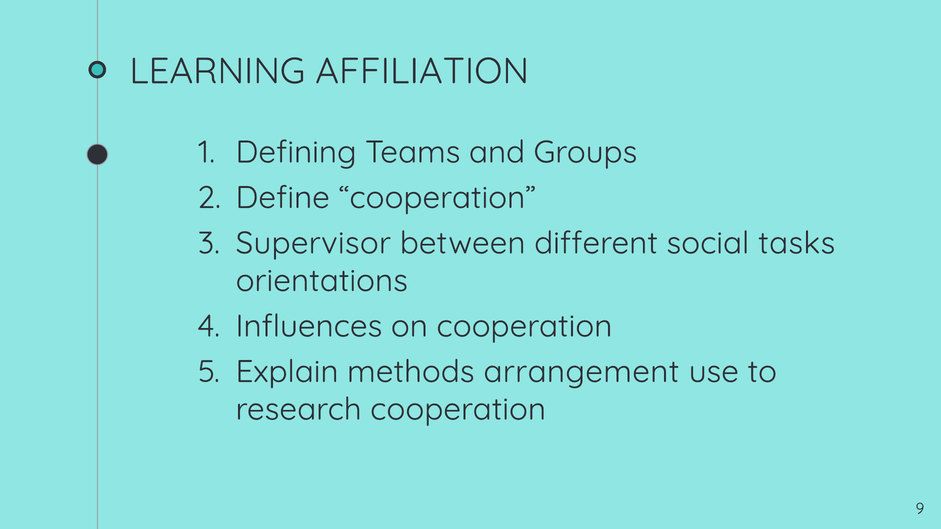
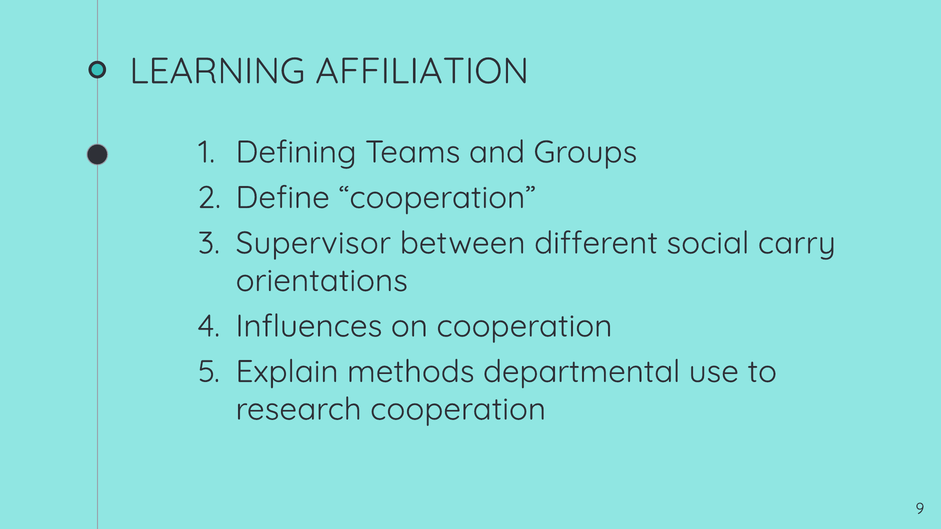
tasks: tasks -> carry (797, 243)
arrangement: arrangement -> departmental (582, 372)
